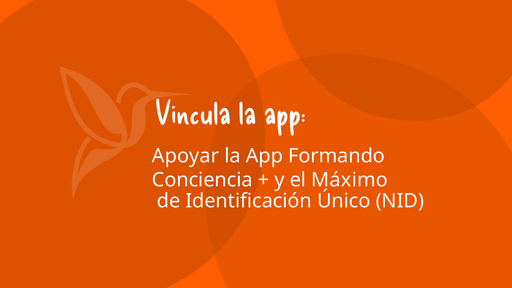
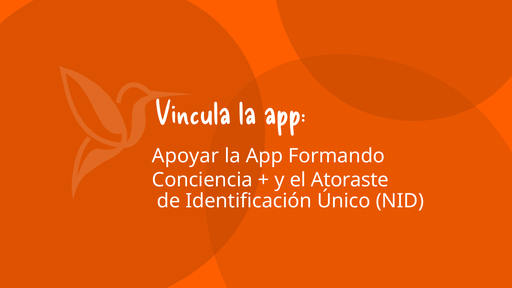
Máximo: Máximo -> Atoraste (350, 180)
